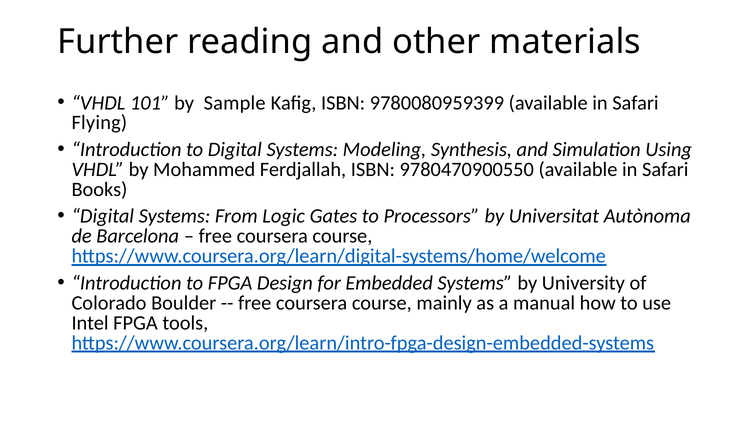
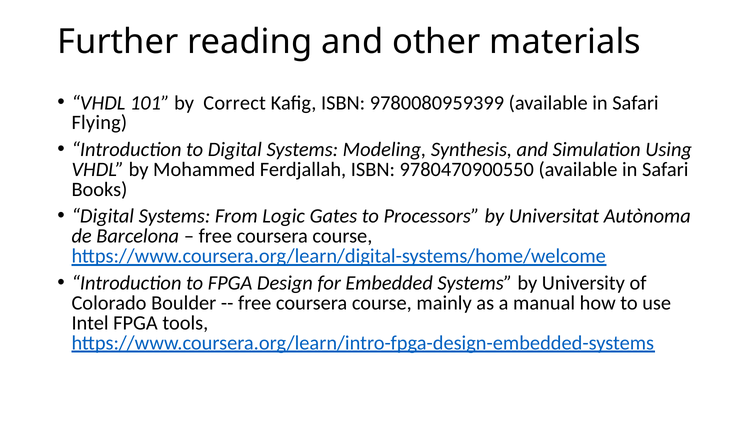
Sample: Sample -> Correct (235, 103)
